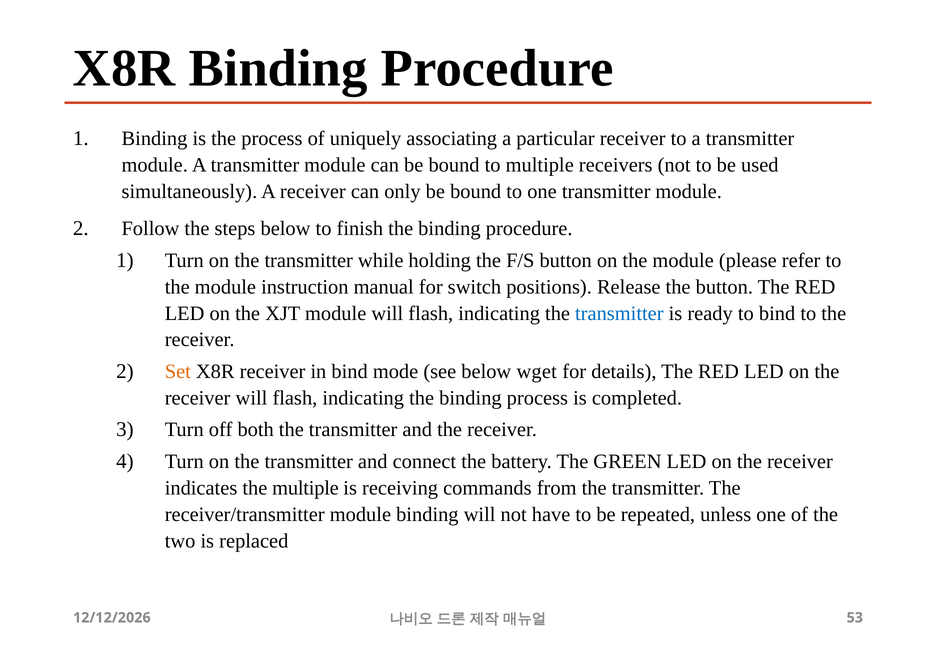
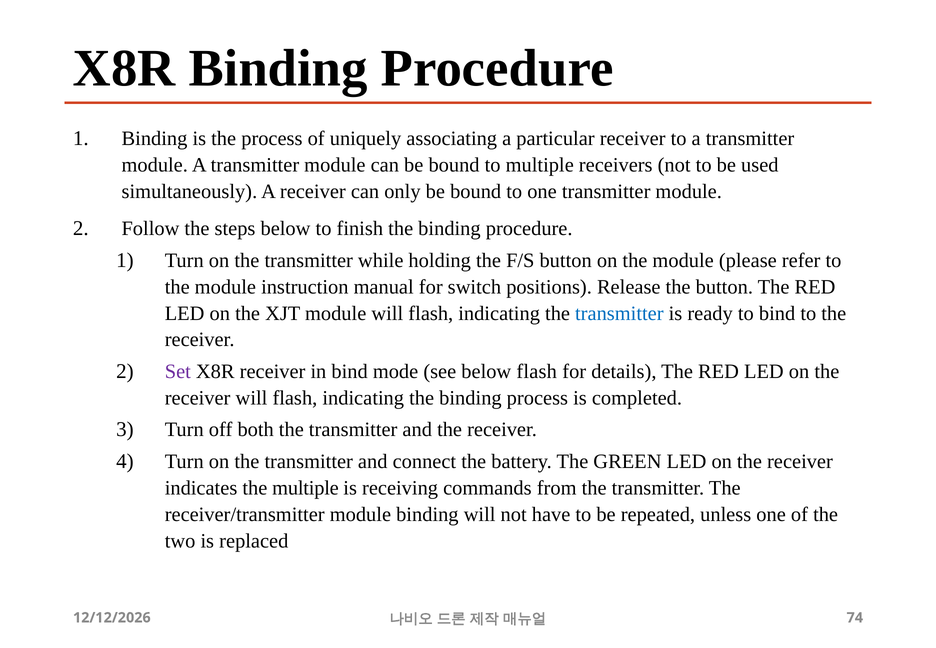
Set colour: orange -> purple (178, 372)
below wget: wget -> flash (537, 372)
53: 53 -> 74 (855, 618)
